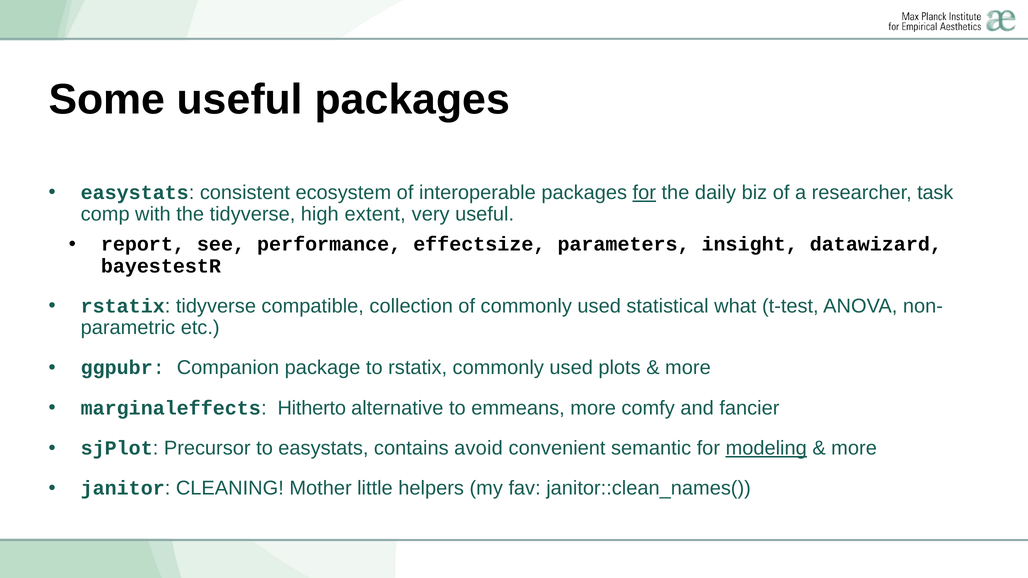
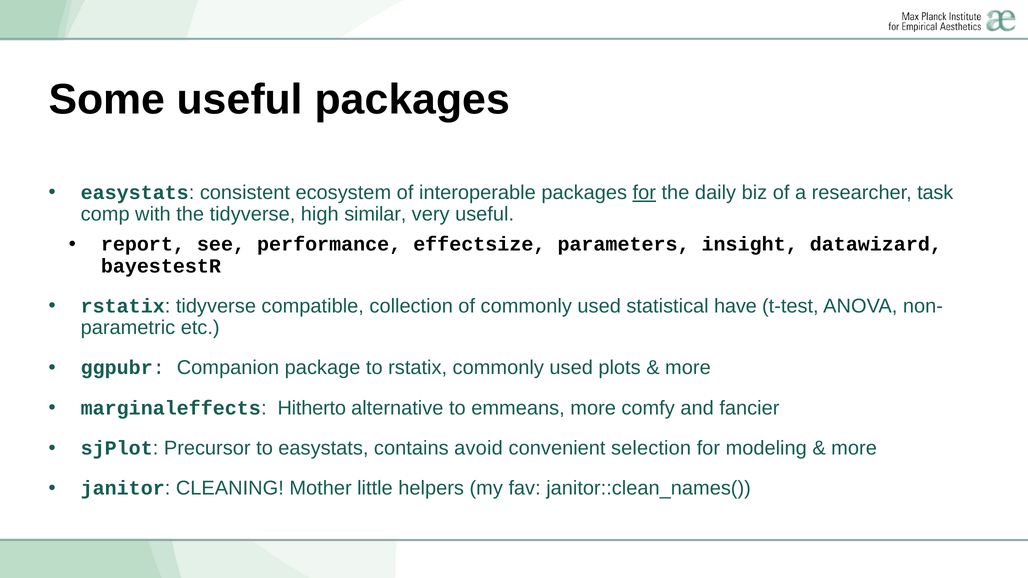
extent: extent -> similar (375, 214)
what: what -> have (735, 306)
semantic: semantic -> selection (651, 448)
modeling underline: present -> none (766, 448)
